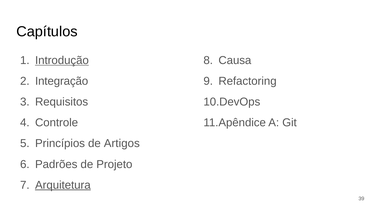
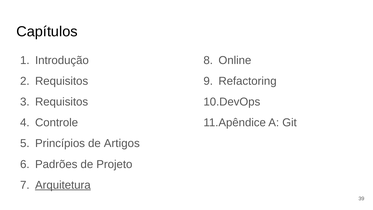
Introdução underline: present -> none (62, 60)
Causa: Causa -> Online (235, 60)
Integração: Integração -> Requisitos (62, 81)
